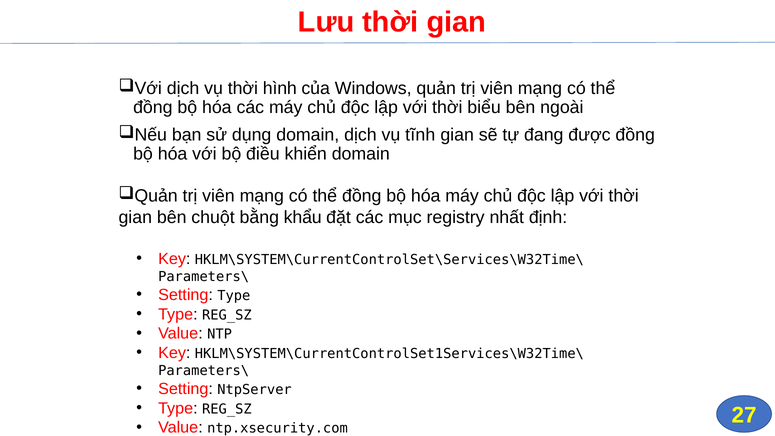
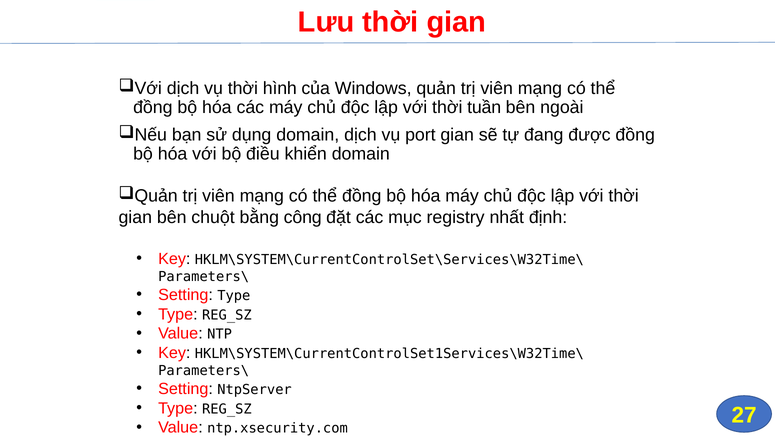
biểu: biểu -> tuần (484, 108)
tĩnh: tĩnh -> port (420, 135)
khẩu: khẩu -> công (303, 217)
